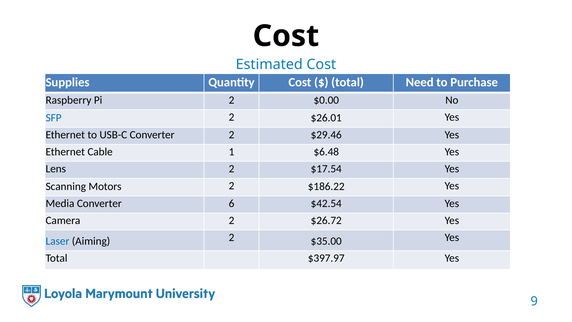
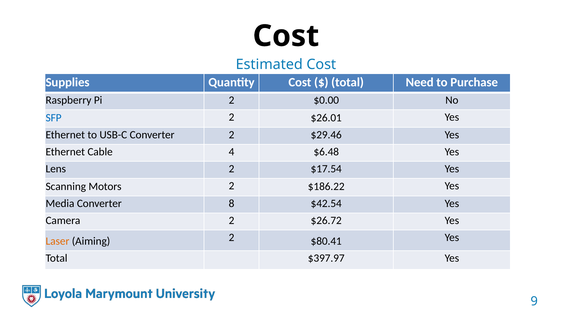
1: 1 -> 4 (232, 152)
6: 6 -> 8 (232, 203)
Laser colour: blue -> orange (57, 241)
$35.00: $35.00 -> $80.41 (326, 241)
